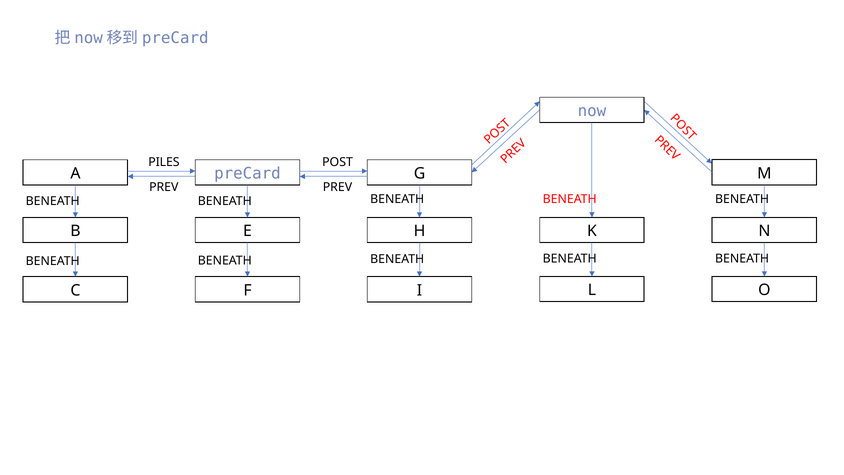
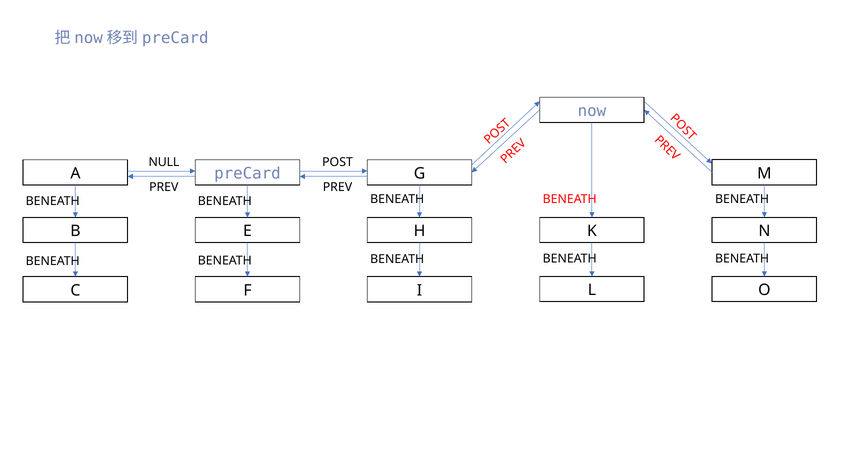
PILES: PILES -> NULL (164, 162)
